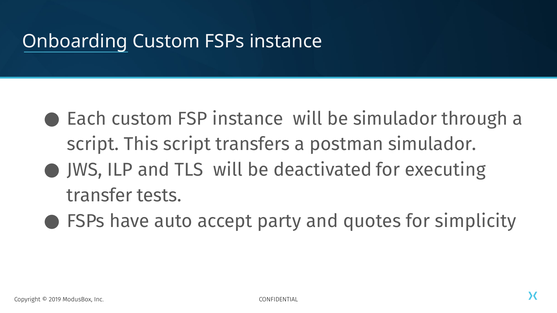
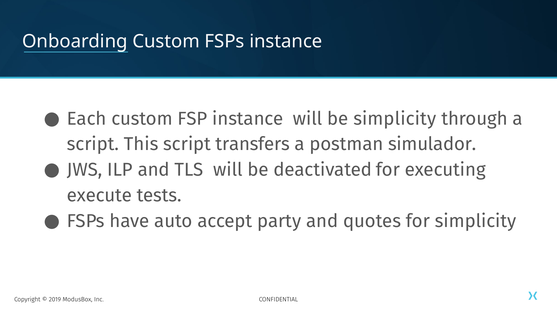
be simulador: simulador -> simplicity (395, 119)
transfer: transfer -> execute (99, 196)
